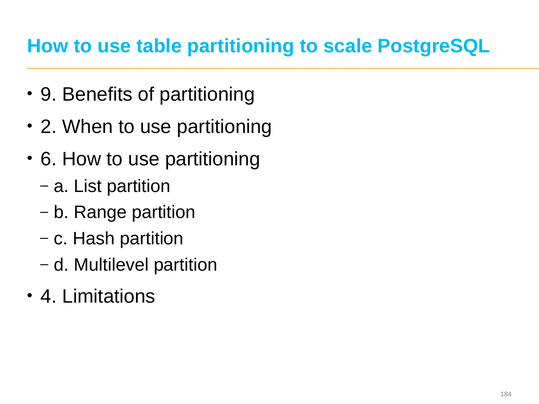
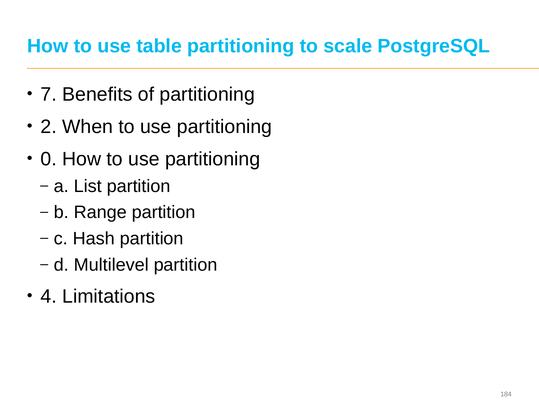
9: 9 -> 7 (49, 94)
6: 6 -> 0 (49, 159)
